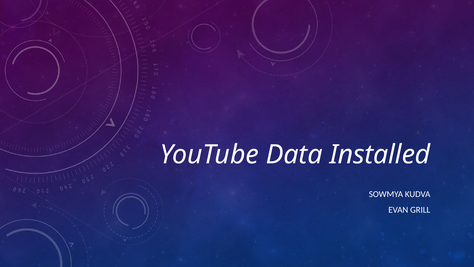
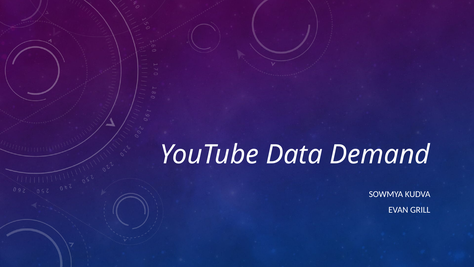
Installed: Installed -> Demand (380, 155)
